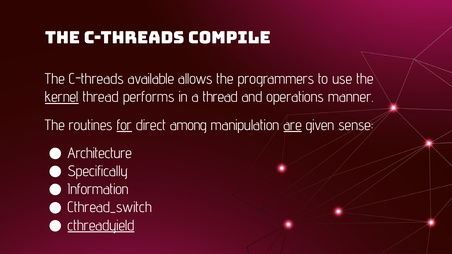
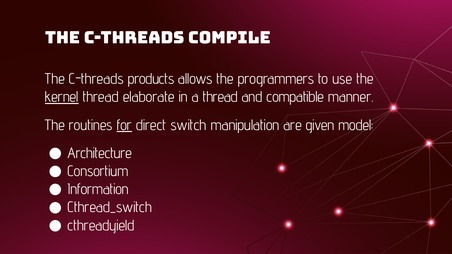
available: available -> products (151, 79)
performs: performs -> elaborate (149, 97)
operations: operations -> compatible (295, 97)
among: among -> switch (188, 125)
are underline: present -> none (293, 125)
sense: sense -> model (356, 125)
Specifically: Specifically -> Consortium (98, 171)
cthreadyield underline: present -> none (101, 226)
